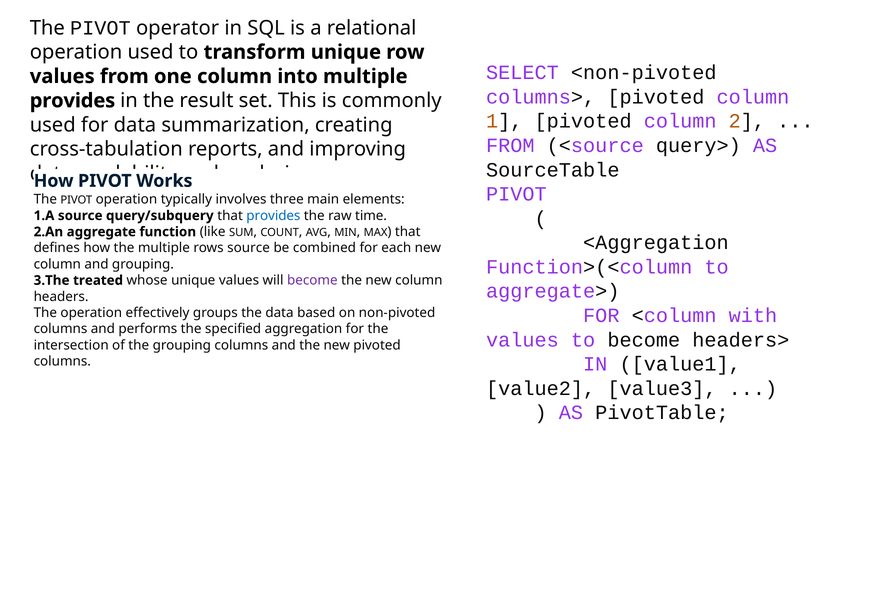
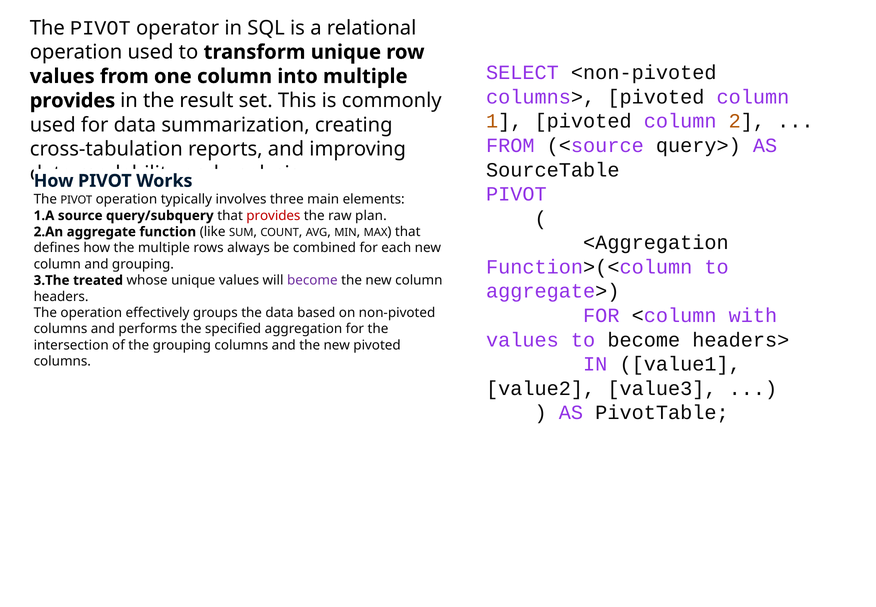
provides colour: blue -> red (273, 215)
time: time -> plan (371, 215)
rows source: source -> always (249, 248)
